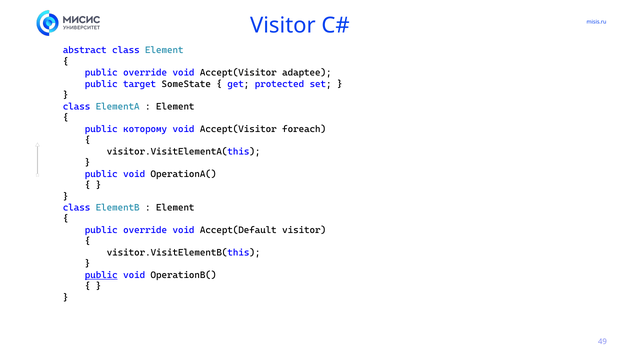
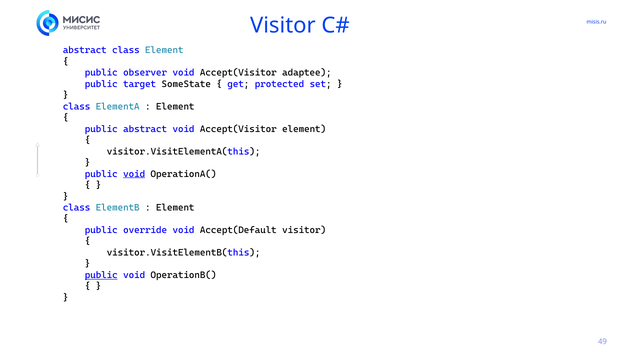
override: override -> observer (145, 73)
public которому: которому -> abstract (145, 129)
Accept(Visitor foreach: foreach -> element (304, 129)
void underline: none -> present (134, 174)
